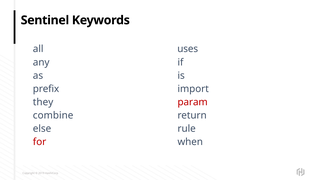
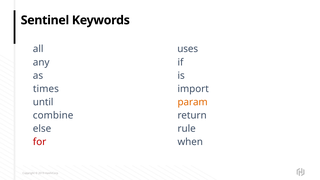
prefix: prefix -> times (46, 89)
they: they -> until (43, 102)
param colour: red -> orange (193, 102)
